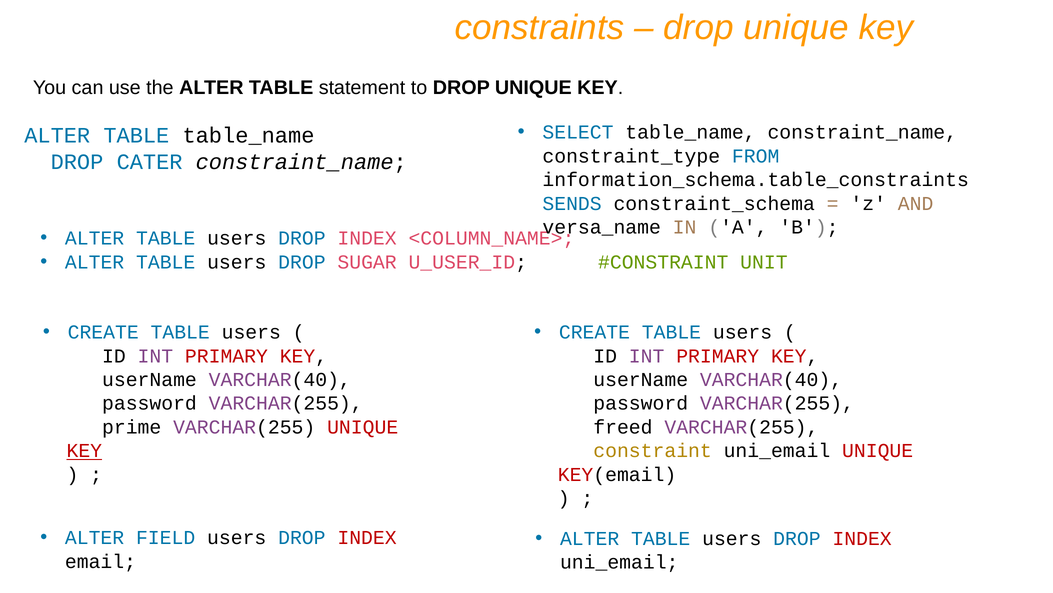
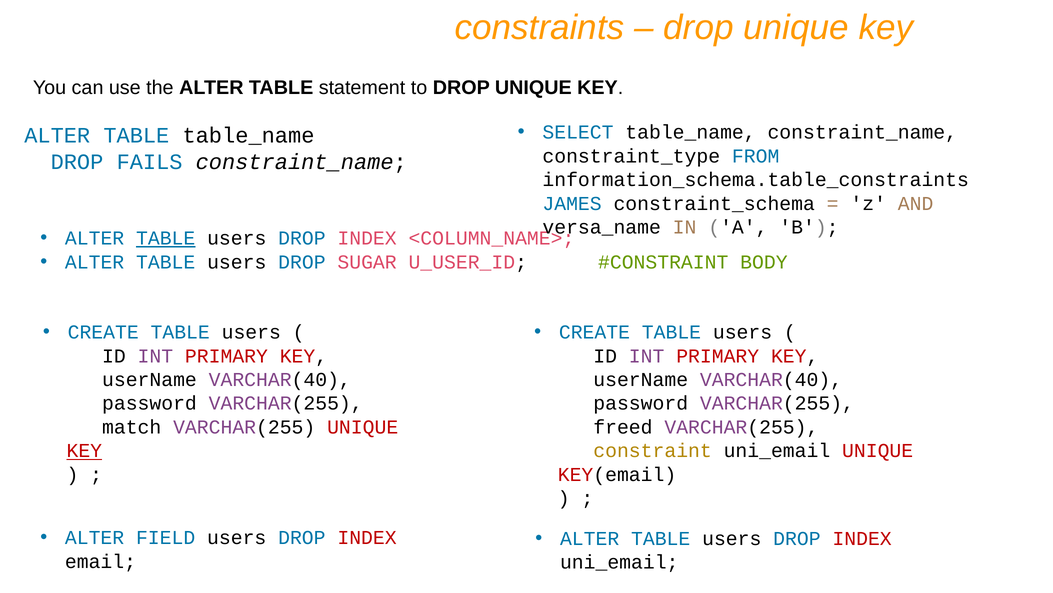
CATER: CATER -> FAILS (150, 162)
SENDS: SENDS -> JAMES (572, 203)
TABLE underline: none -> present (166, 238)
UNIT: UNIT -> BODY (764, 262)
prime: prime -> match (132, 427)
